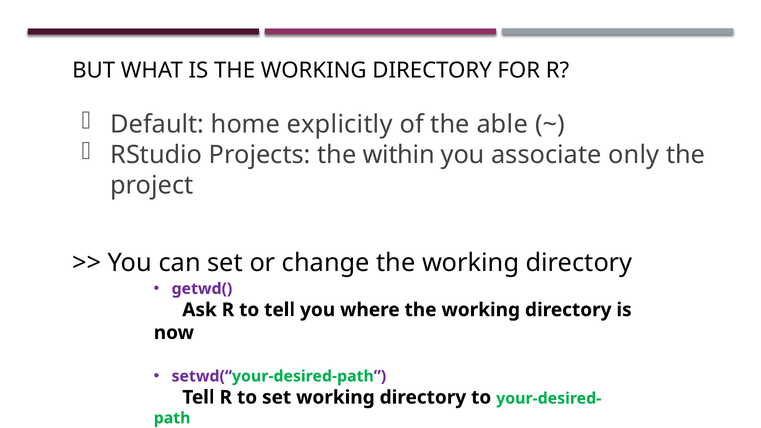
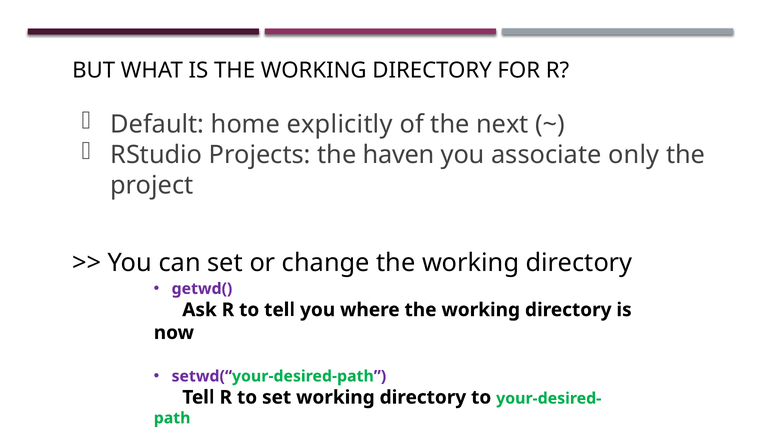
able: able -> next (502, 124)
within: within -> haven (399, 155)
